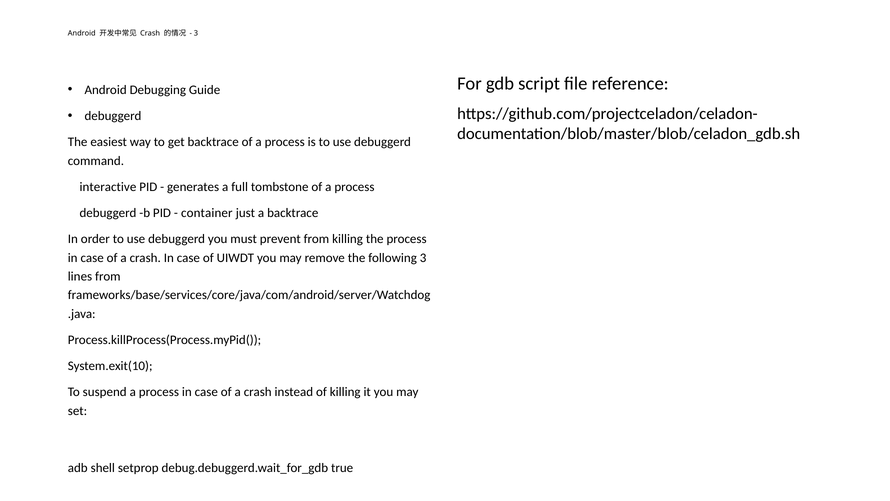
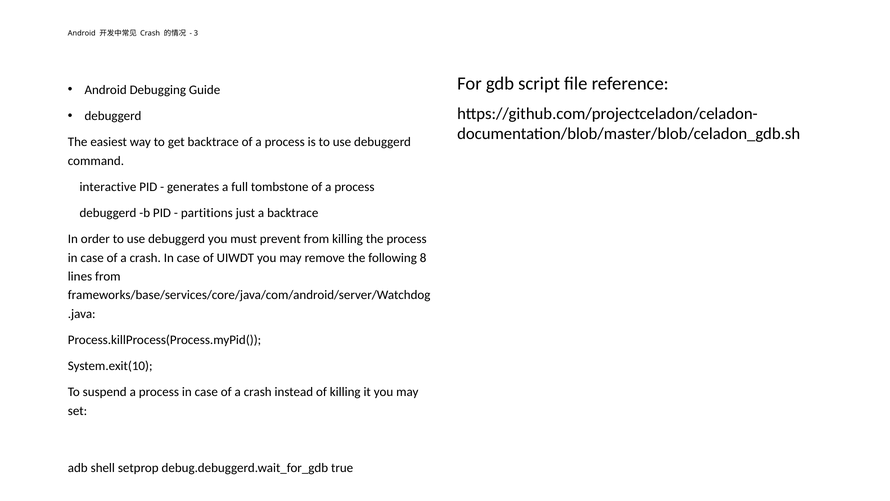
container: container -> partitions (207, 213)
following 3: 3 -> 8 (423, 258)
